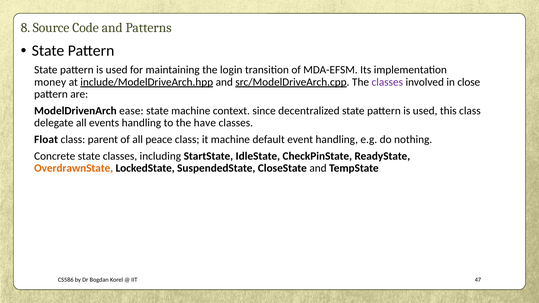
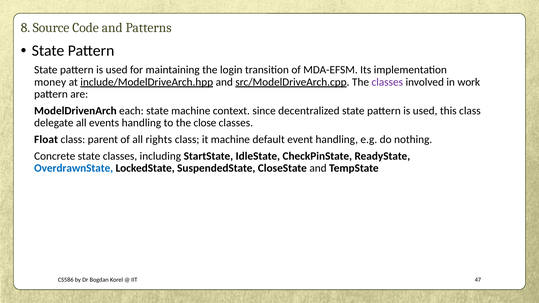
close: close -> work (469, 82)
ease: ease -> each (131, 111)
have: have -> close (205, 123)
peace: peace -> rights (159, 140)
OverdrawnState colour: orange -> blue (74, 168)
